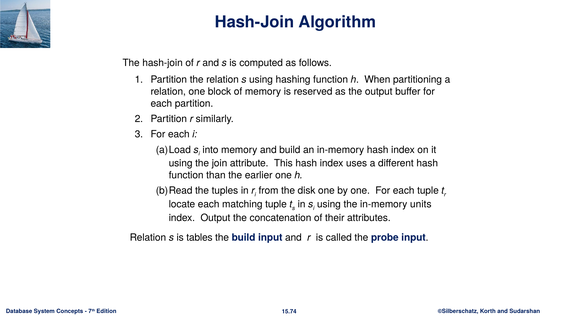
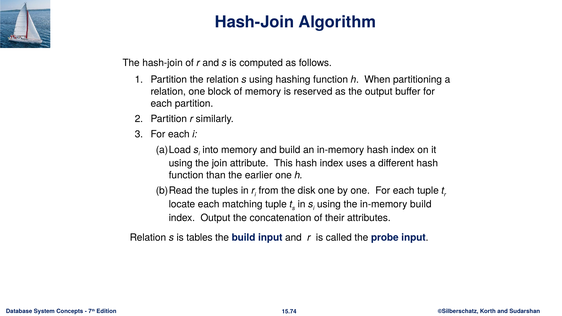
in-memory units: units -> build (421, 204)
